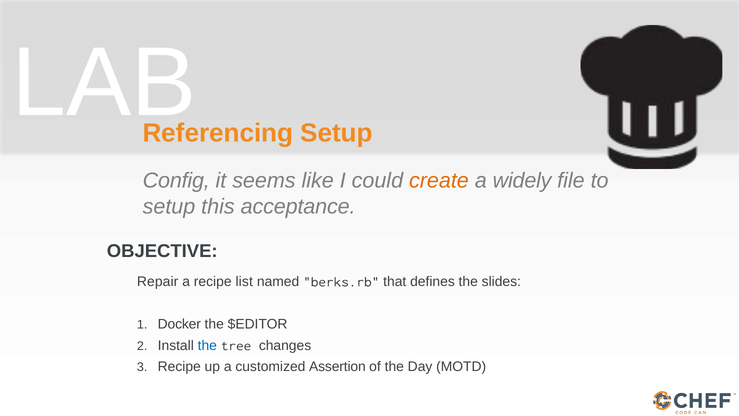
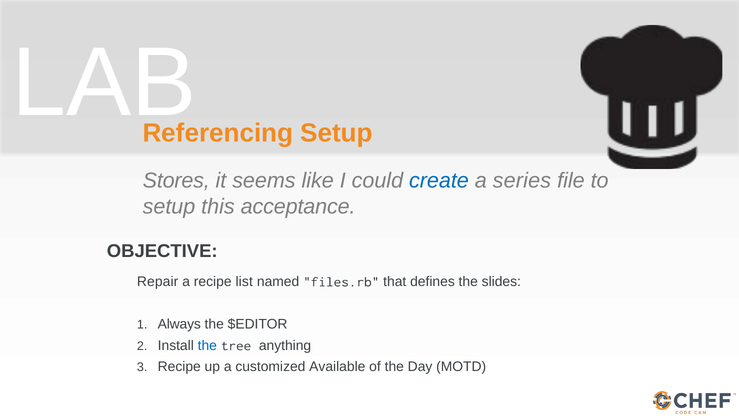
Config: Config -> Stores (176, 181)
create colour: orange -> blue (439, 181)
widely: widely -> series (522, 181)
berks.rb: berks.rb -> files.rb (341, 282)
Docker: Docker -> Always (179, 324)
changes: changes -> anything (285, 345)
Assertion: Assertion -> Available (337, 367)
